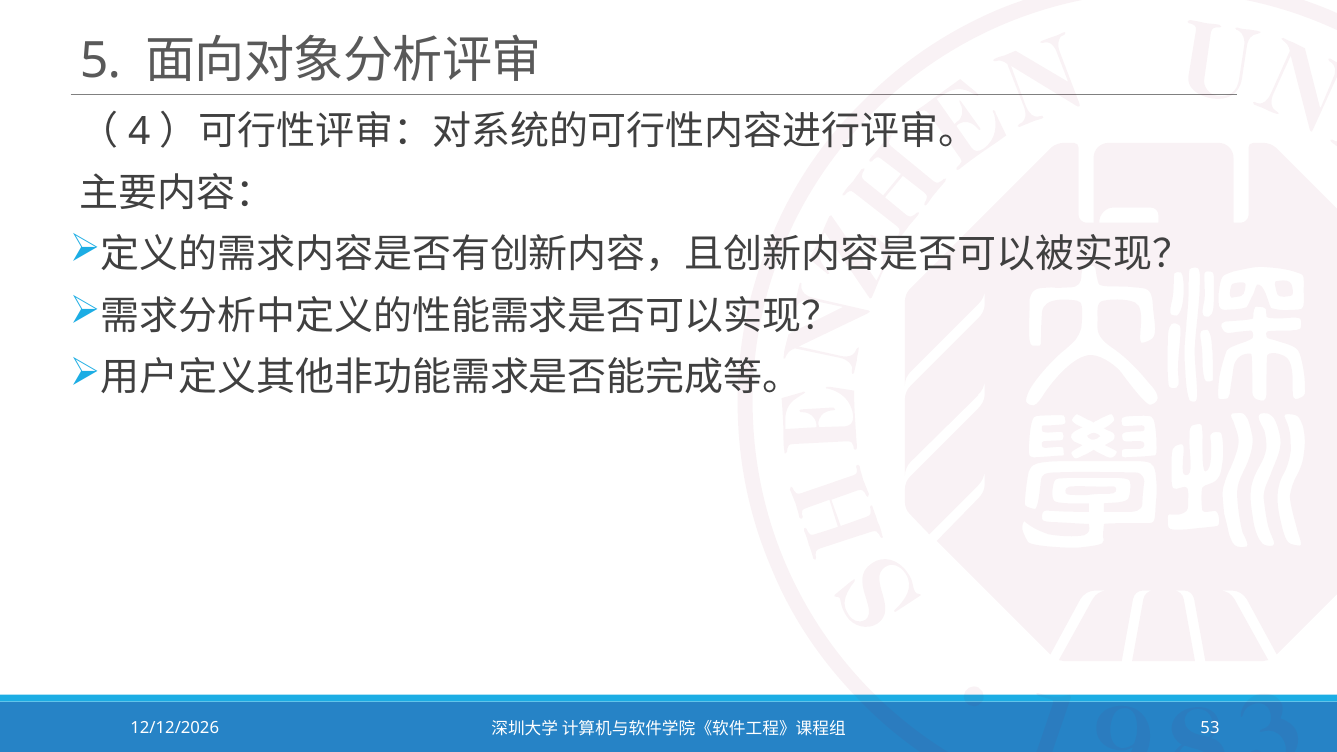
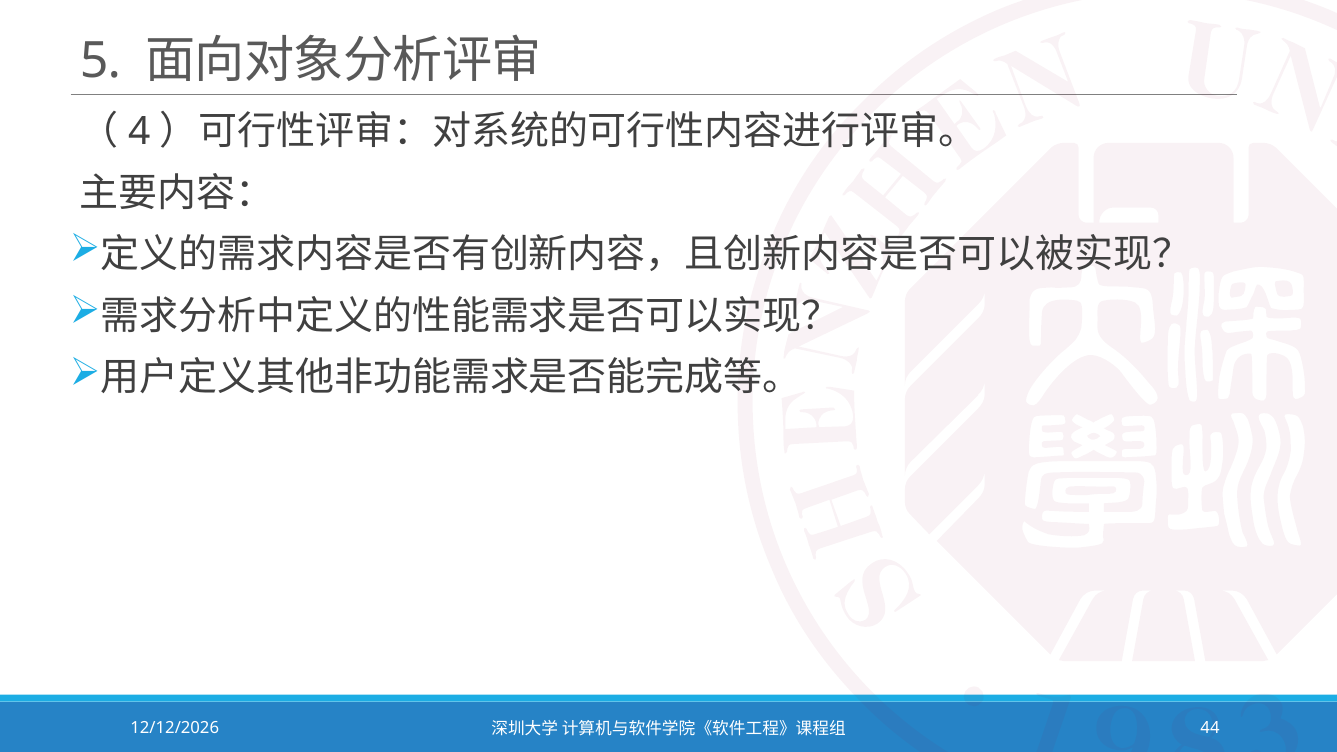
53: 53 -> 44 (1210, 728)
